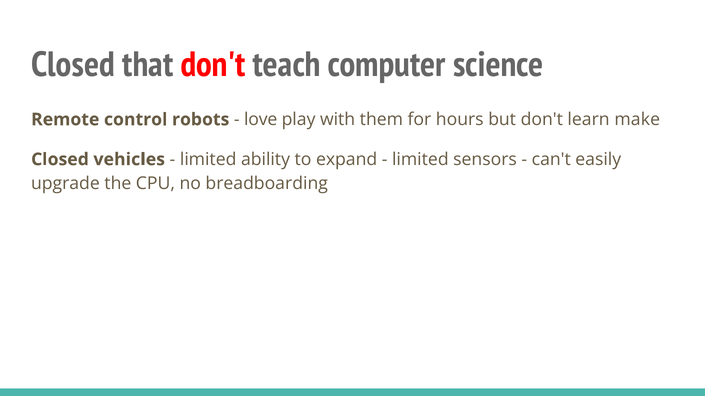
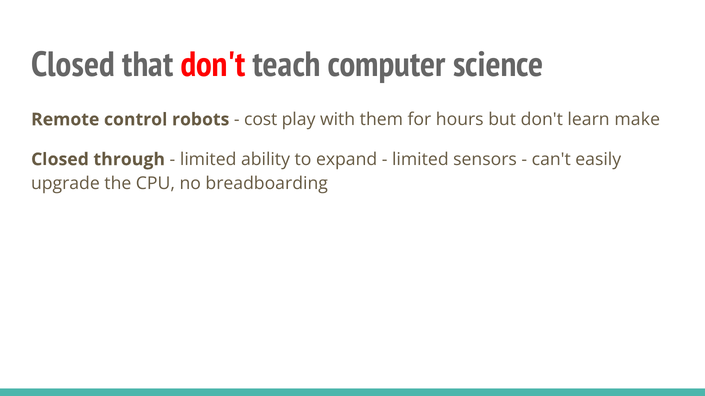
love: love -> cost (261, 120)
vehicles: vehicles -> through (129, 160)
